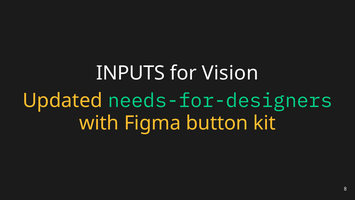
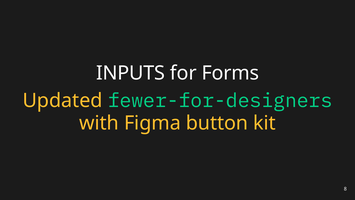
Vision: Vision -> Forms (230, 73)
needs-for-designers: needs-for-designers -> fewer-for-designers (220, 100)
